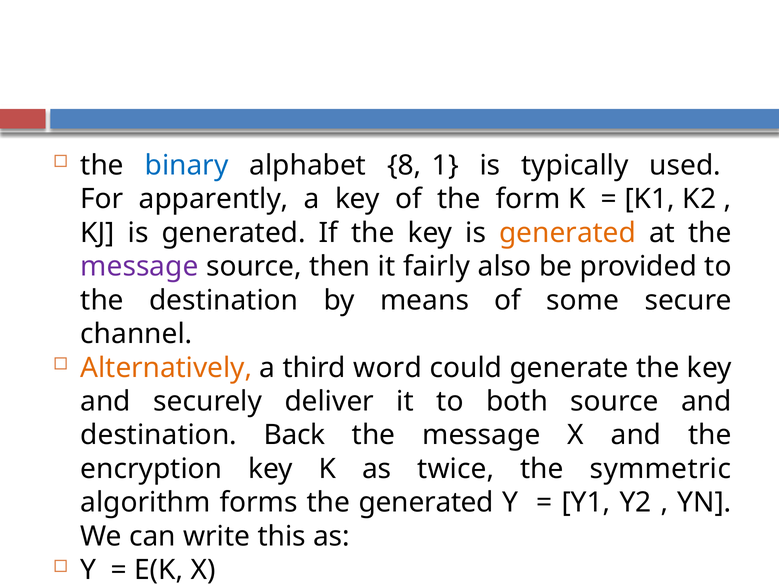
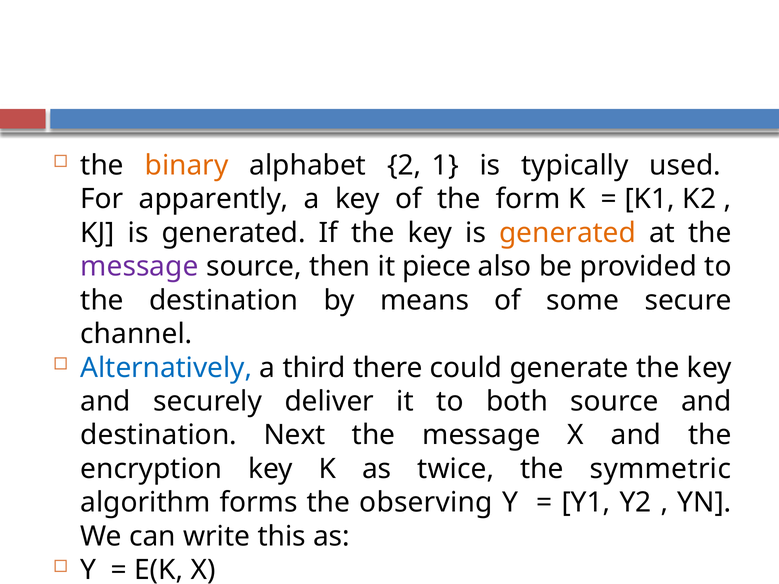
binary colour: blue -> orange (187, 165)
8: 8 -> 2 (404, 165)
fairly: fairly -> piece (437, 267)
Alternatively colour: orange -> blue (166, 368)
word: word -> there (388, 368)
Back: Back -> Next (295, 435)
the generated: generated -> observing (426, 503)
